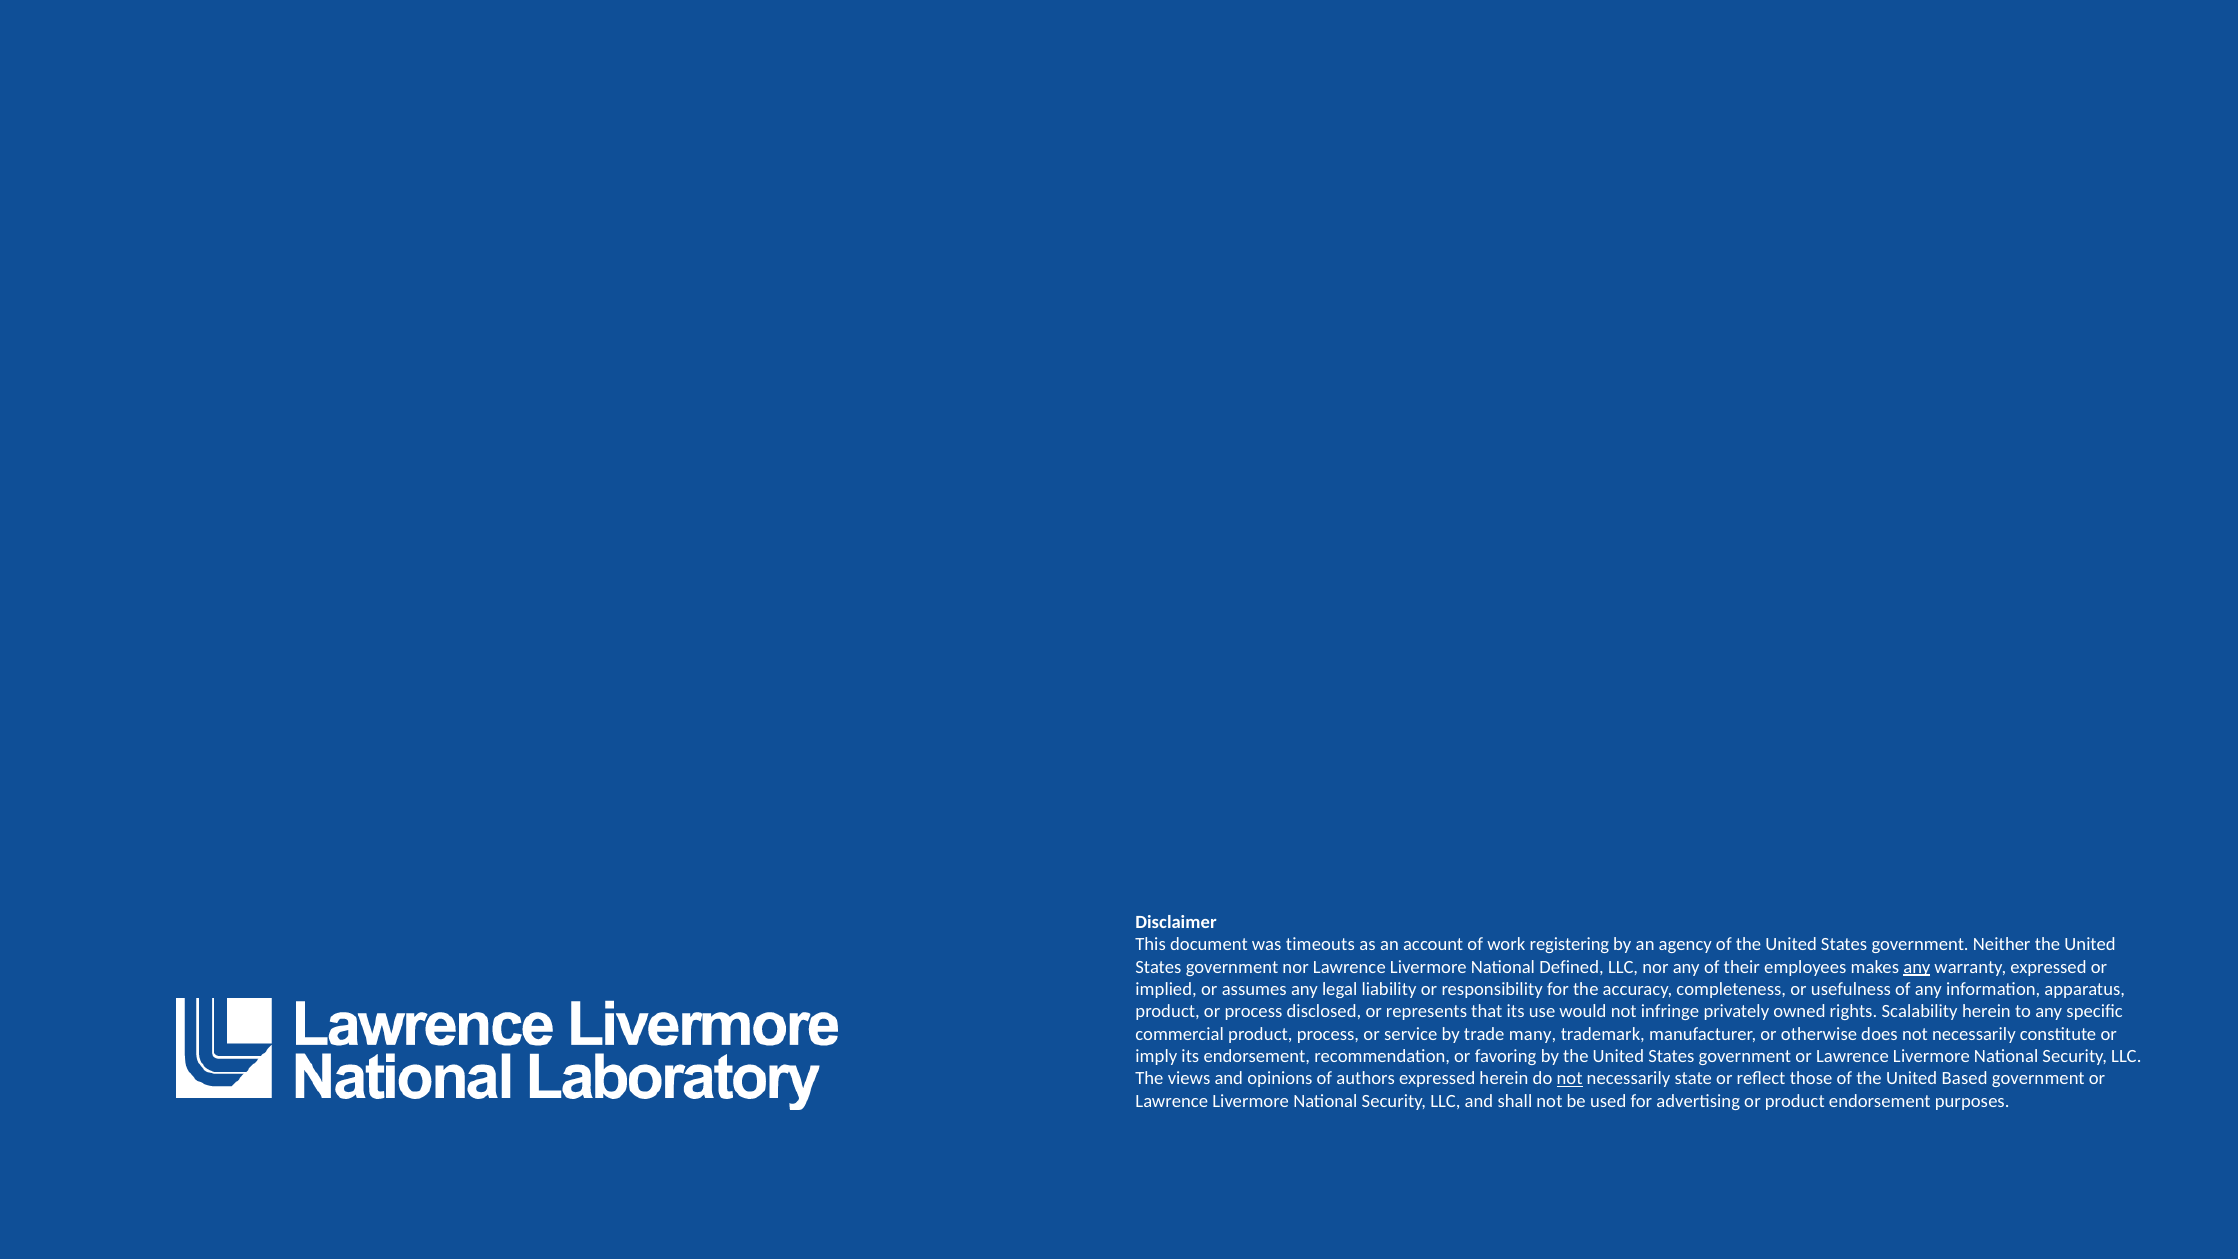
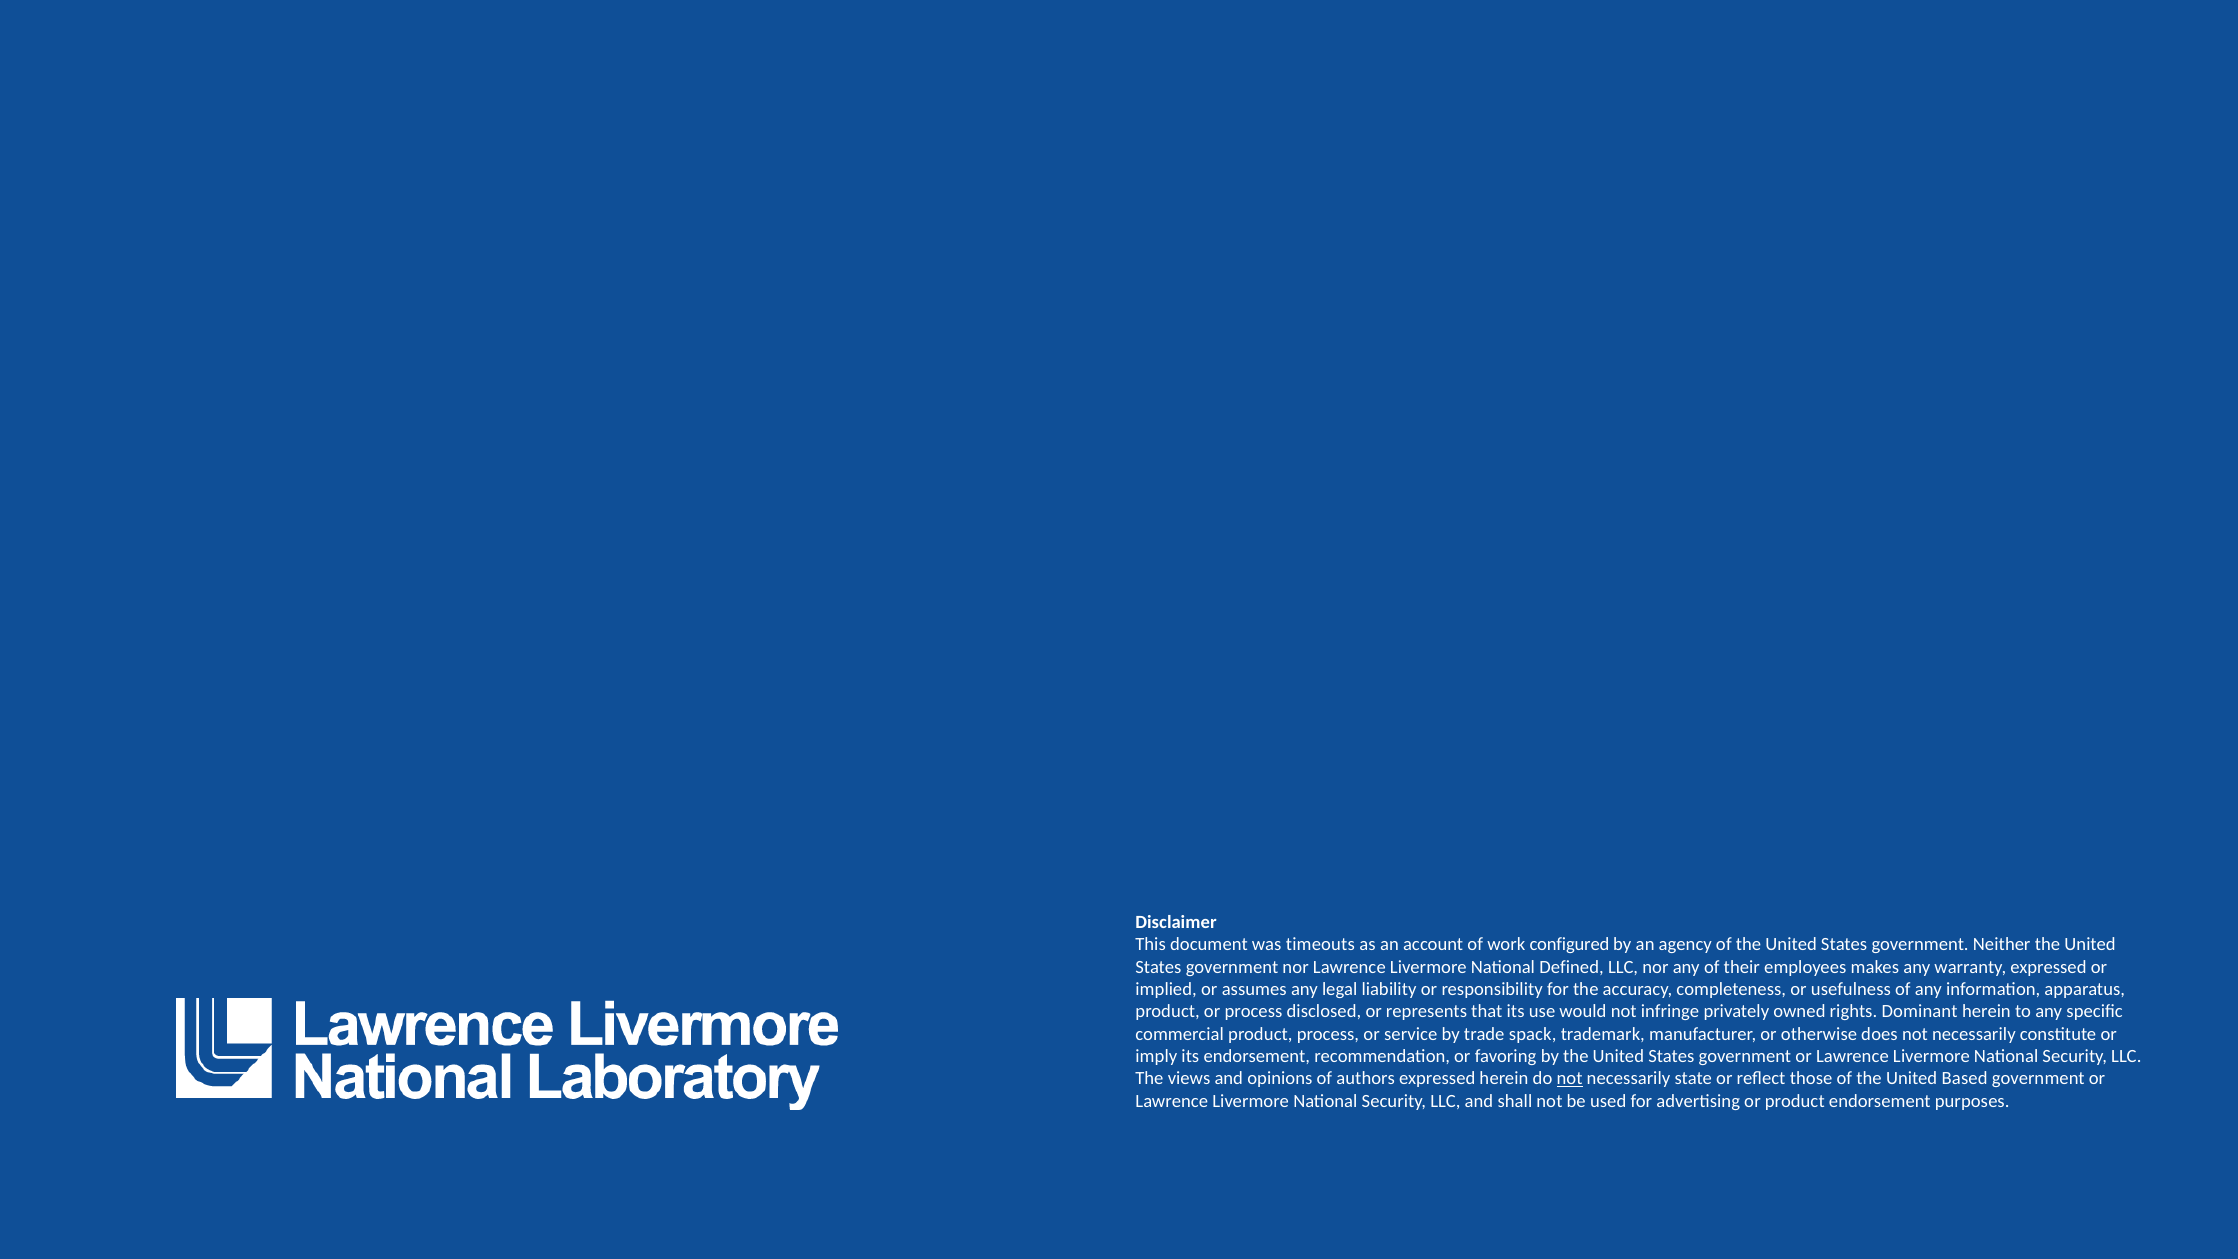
registering: registering -> configured (1569, 945)
any underline: present -> none (1917, 967)
Scalability: Scalability -> Dominant (1920, 1012)
many: many -> spack (1533, 1034)
